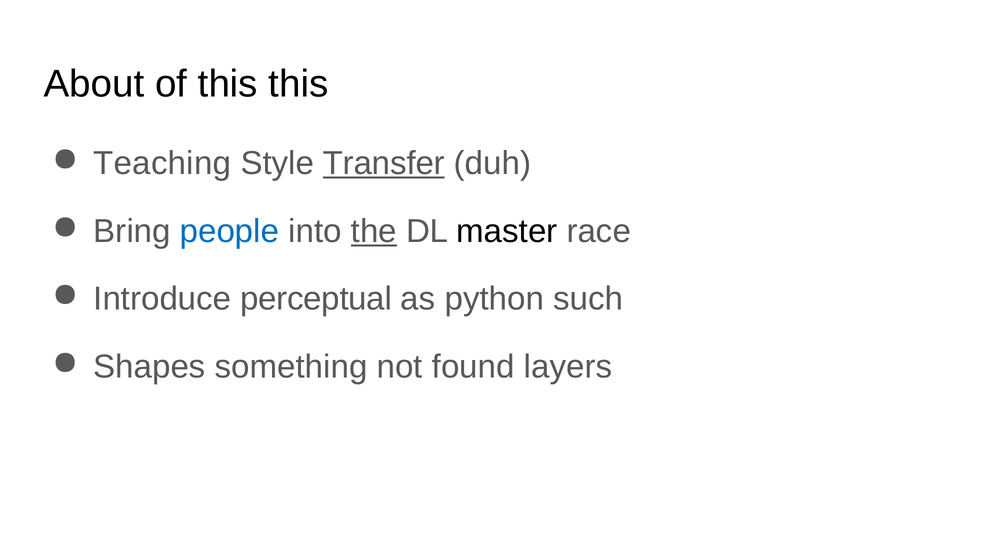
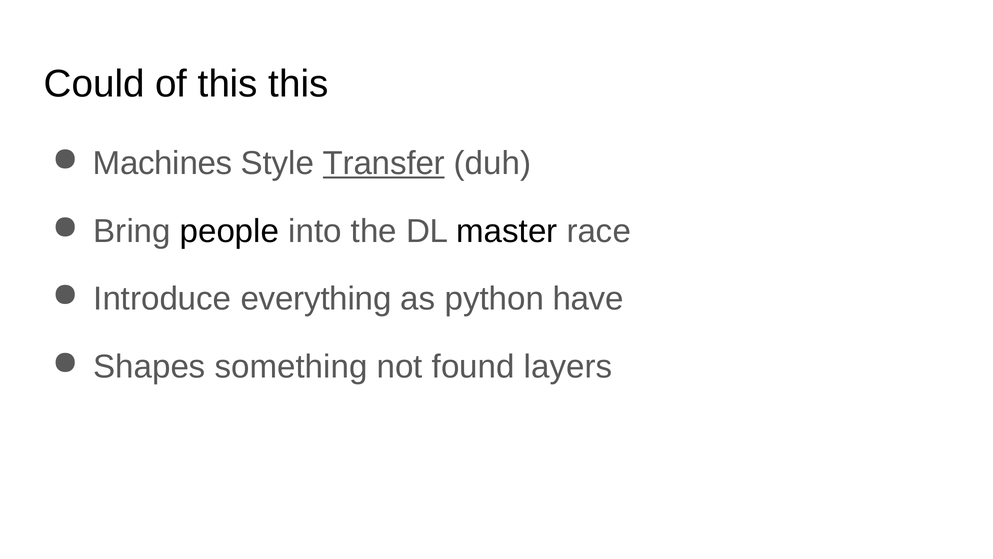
About: About -> Could (94, 84)
Teaching: Teaching -> Machines (163, 163)
people colour: blue -> black (229, 231)
the underline: present -> none (374, 231)
perceptual: perceptual -> everything (316, 299)
such: such -> have (588, 299)
